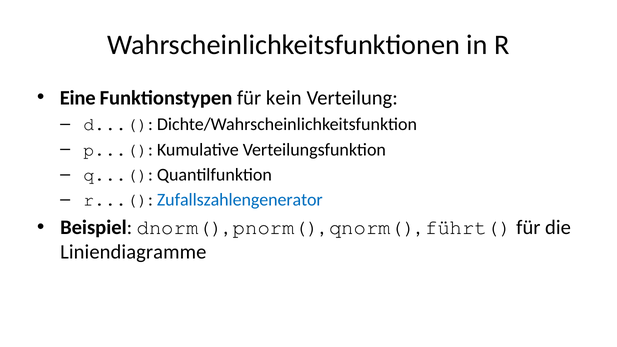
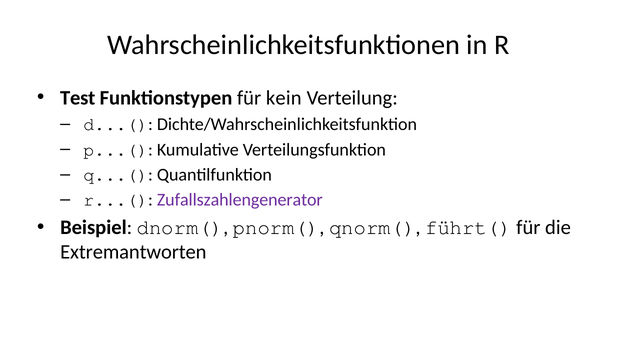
Eine: Eine -> Test (78, 98)
Zufallszahlengenerator colour: blue -> purple (240, 200)
Liniendiagramme: Liniendiagramme -> Extremantworten (133, 252)
